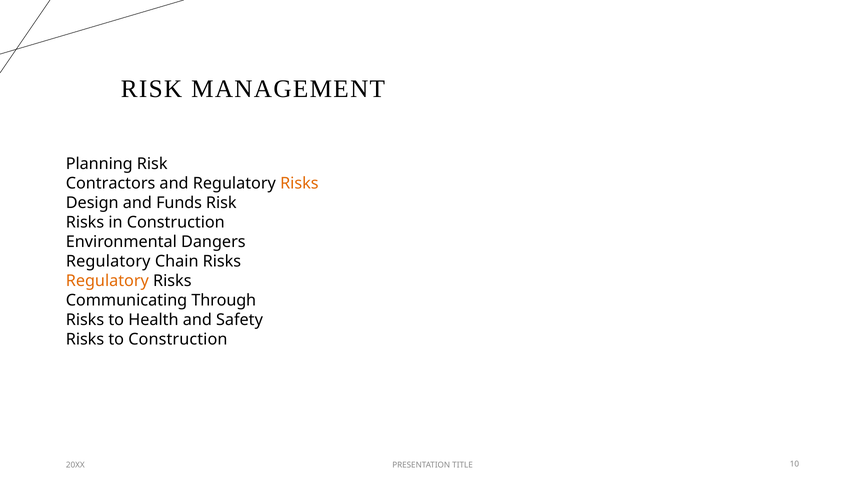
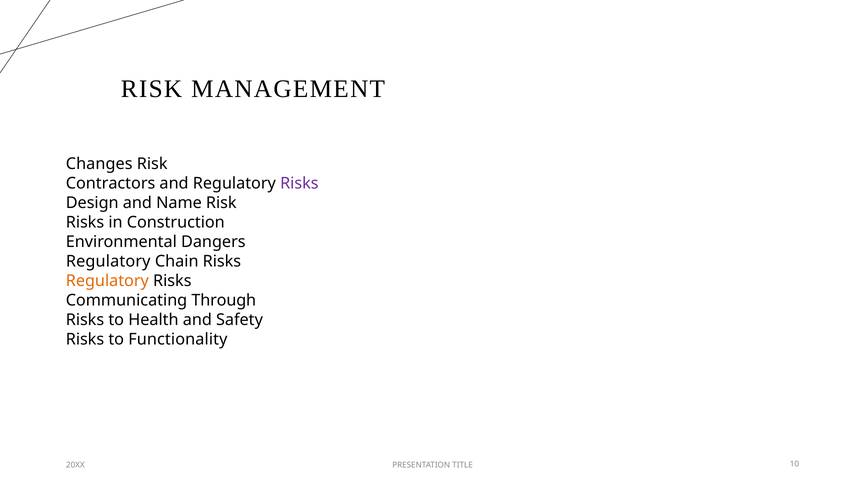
Planning: Planning -> Changes (99, 164)
Risks colour: orange -> purple (299, 183)
Funds: Funds -> Name (179, 203)
to Construction: Construction -> Functionality (178, 339)
